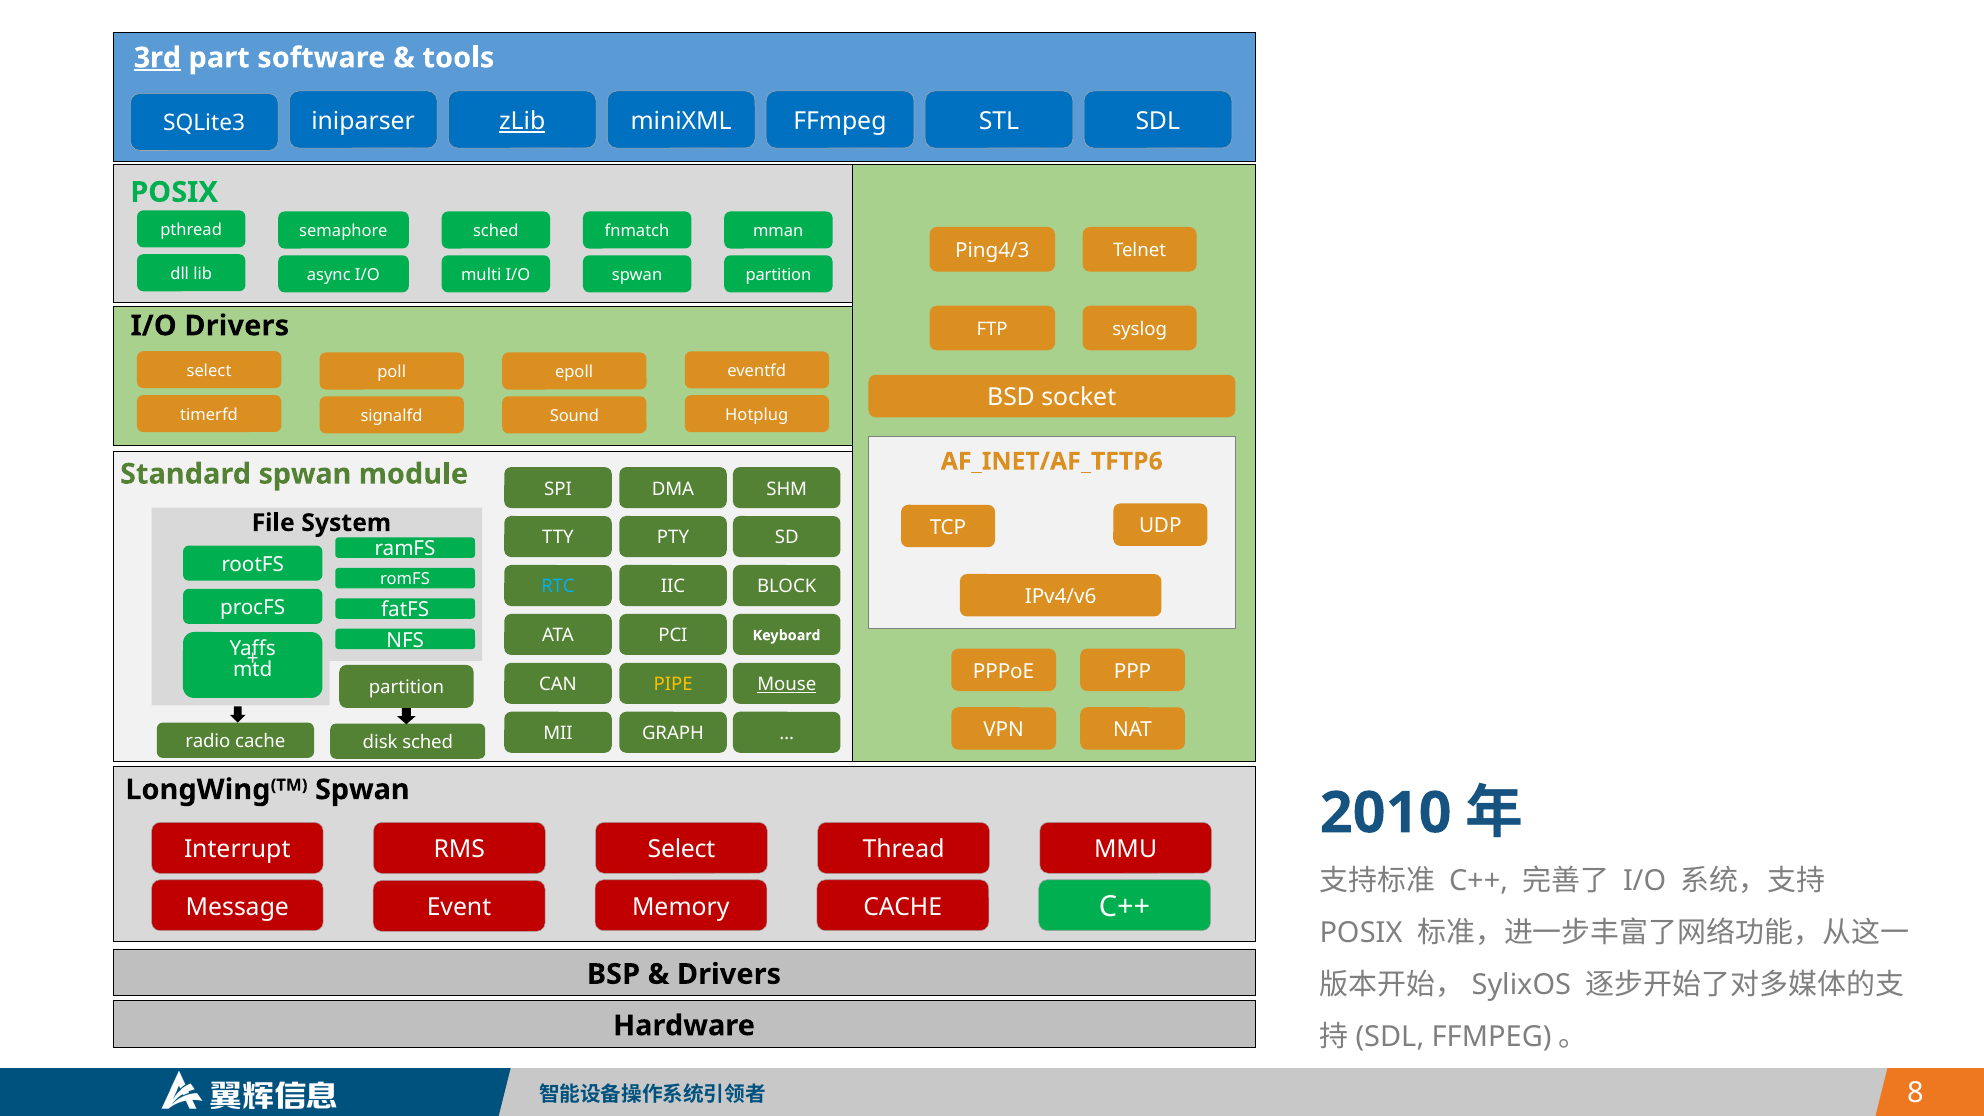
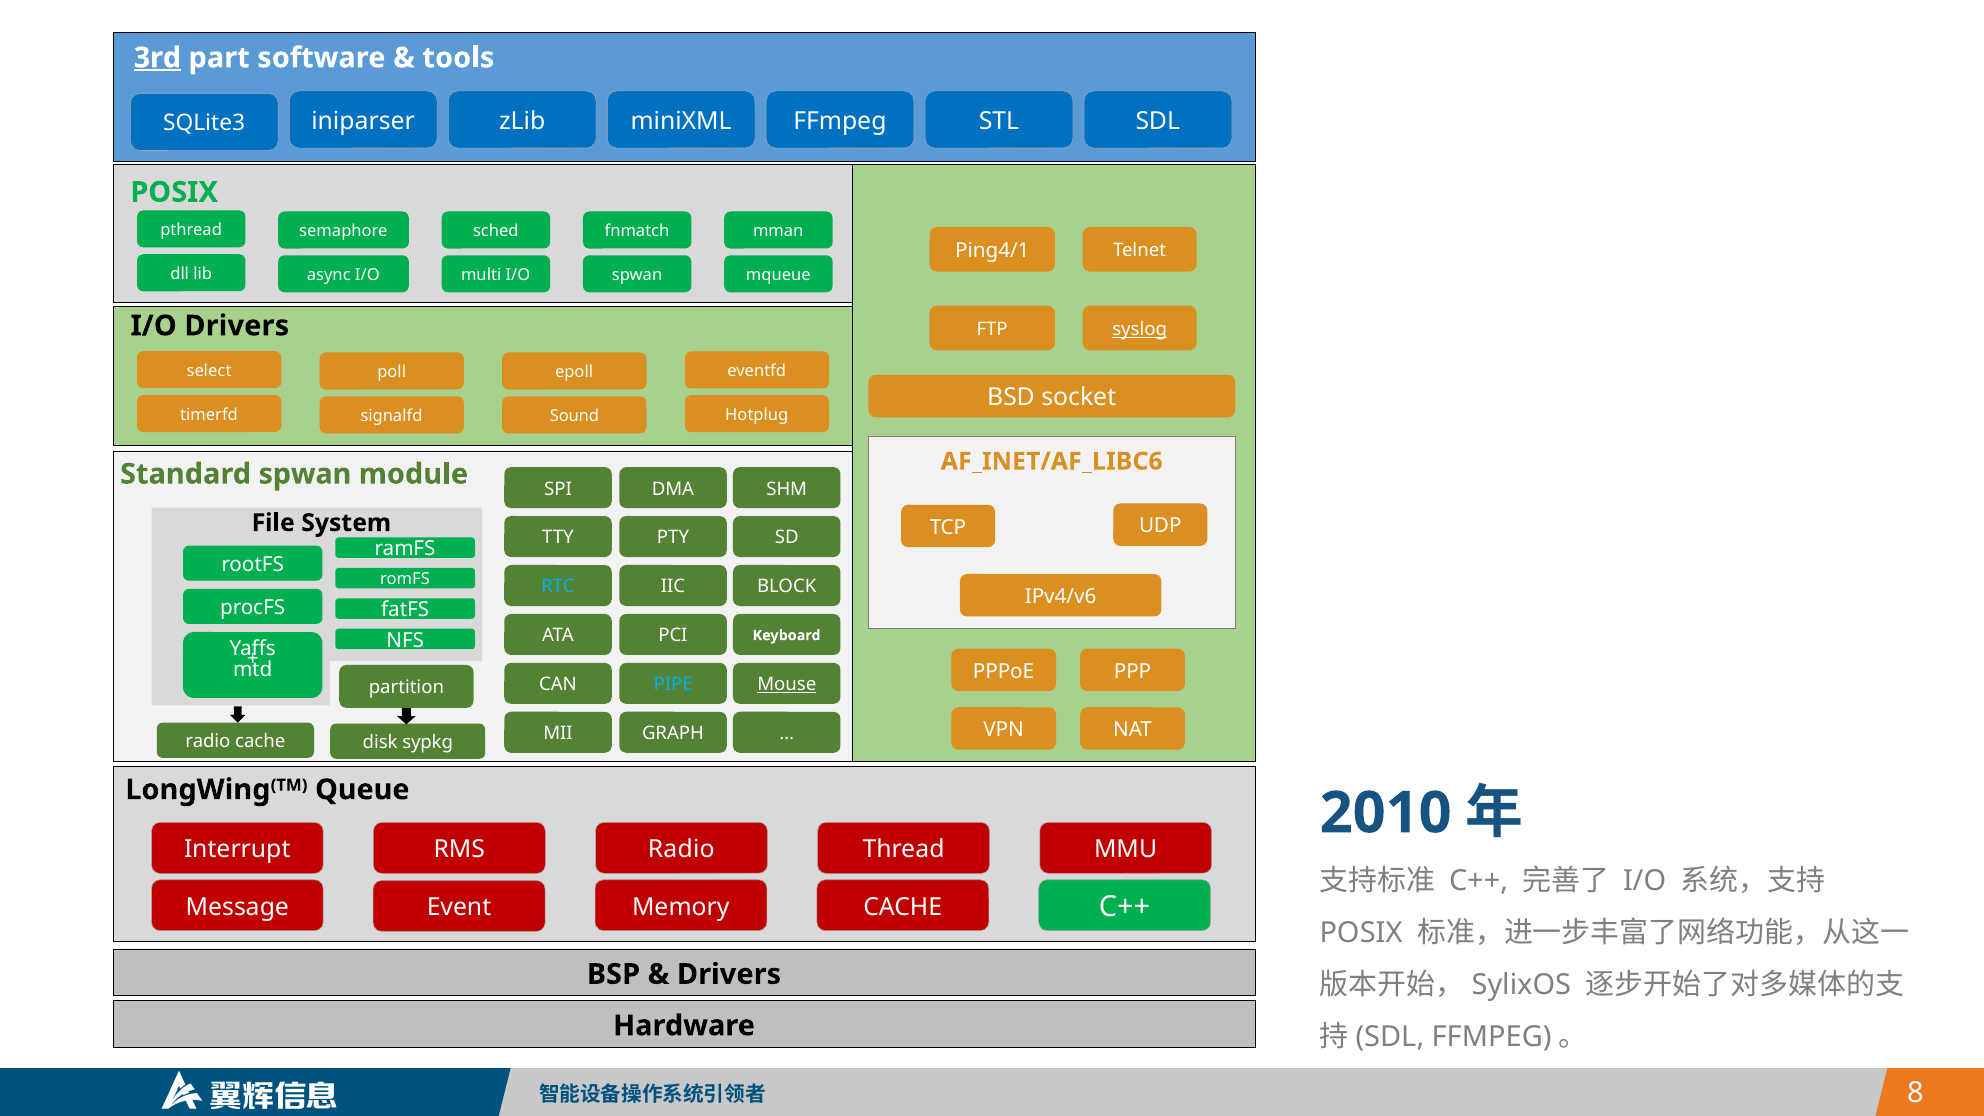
zLib underline: present -> none (522, 121)
Ping4/3: Ping4/3 -> Ping4/1 (992, 251)
partition: partition -> mqueue (778, 275)
syslog underline: none -> present (1140, 329)
AF_INET/AF_TFTP6: AF_INET/AF_TFTP6 -> AF_INET/AF_LIBC6 (1052, 461)
PIPE colour: yellow -> light blue (673, 685)
disk sched: sched -> sypkg (428, 742)
LongWing(TM Spwan: Spwan -> Queue (362, 790)
RMS Select: Select -> Radio (681, 849)
